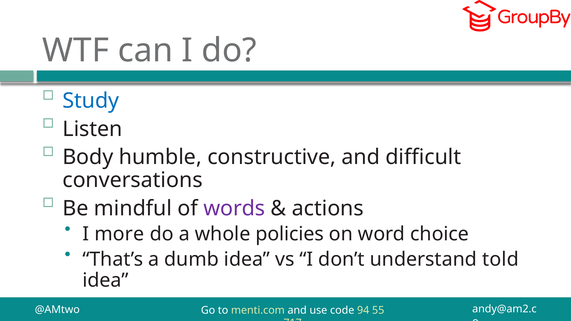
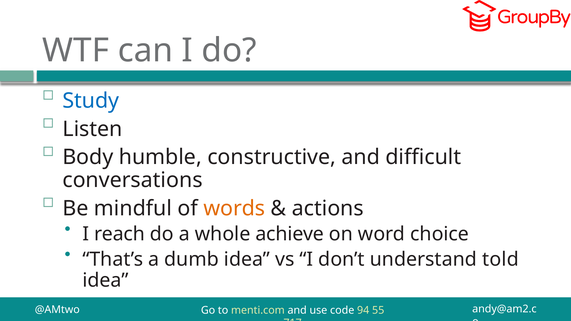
words colour: purple -> orange (234, 208)
more: more -> reach (120, 234)
policies: policies -> achieve (290, 234)
